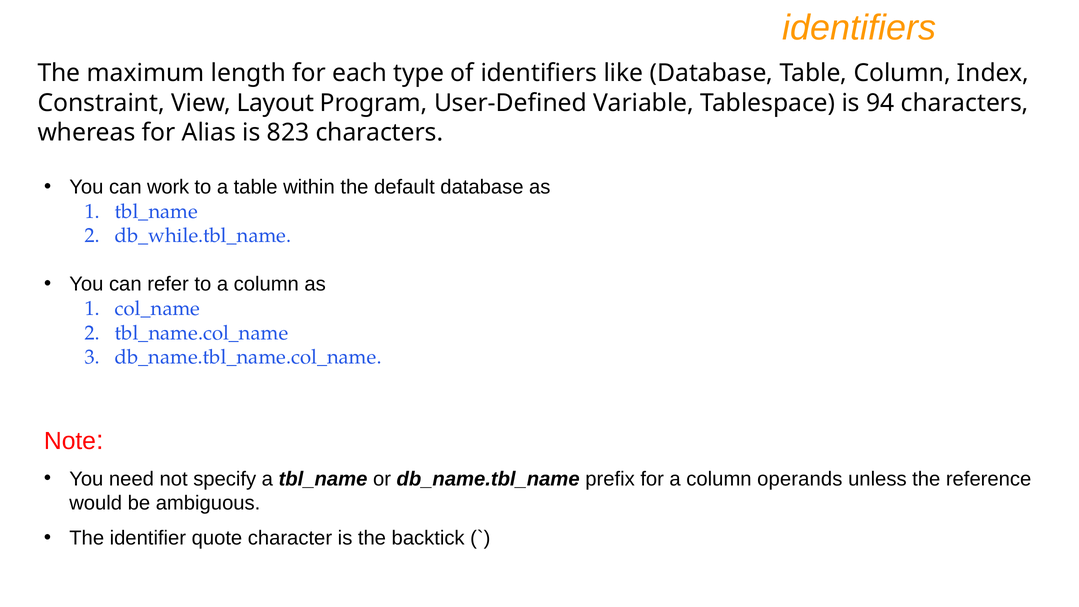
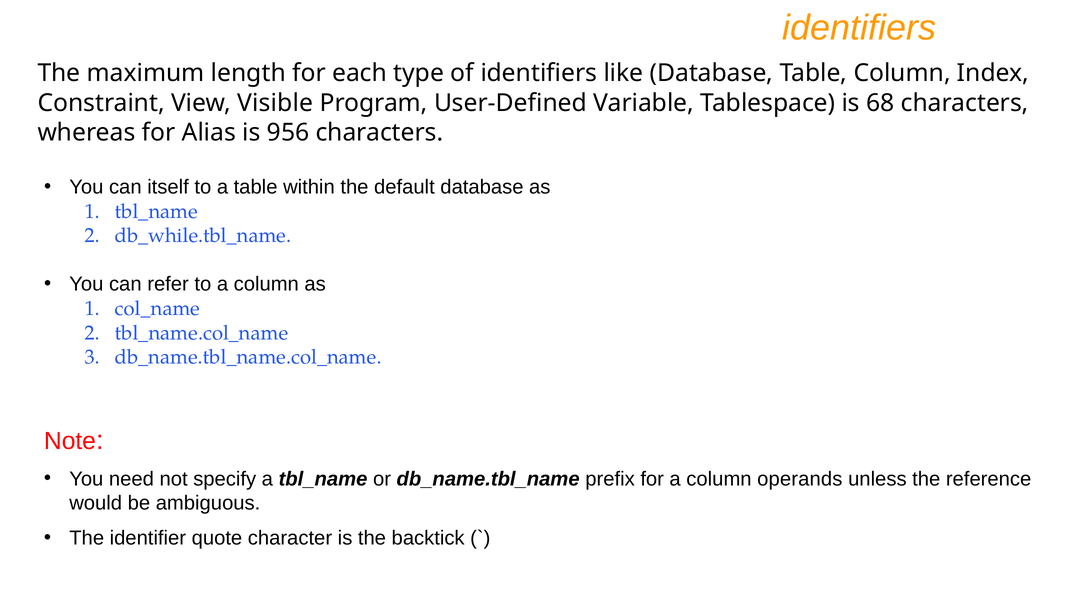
Layout: Layout -> Visible (275, 103)
94: 94 -> 68 (880, 103)
823: 823 -> 956 (288, 133)
work: work -> itself (168, 187)
